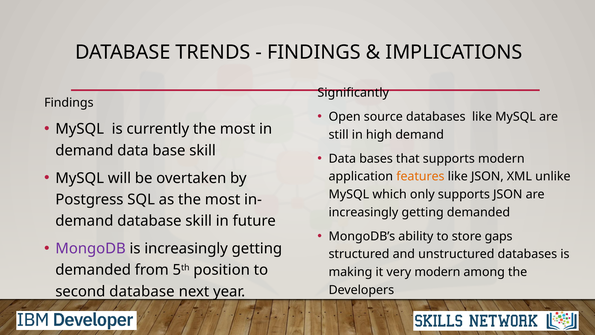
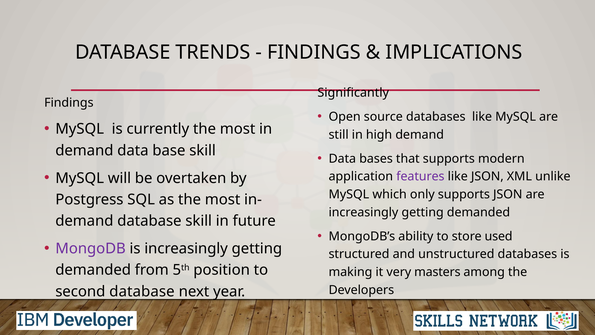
features colour: orange -> purple (420, 176)
gaps: gaps -> used (499, 236)
very modern: modern -> masters (437, 272)
